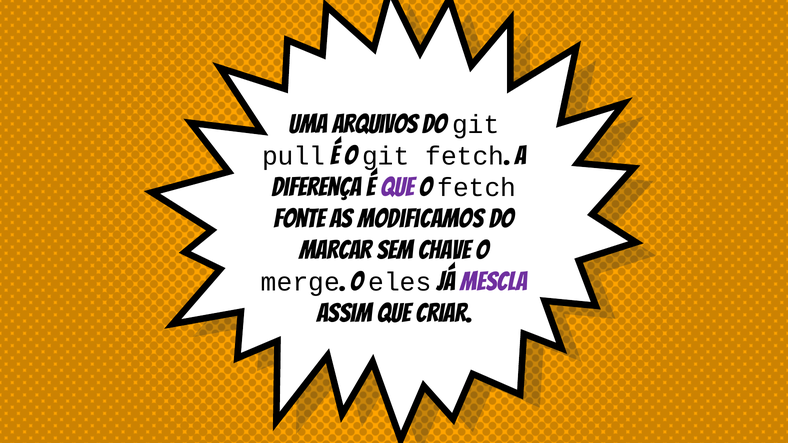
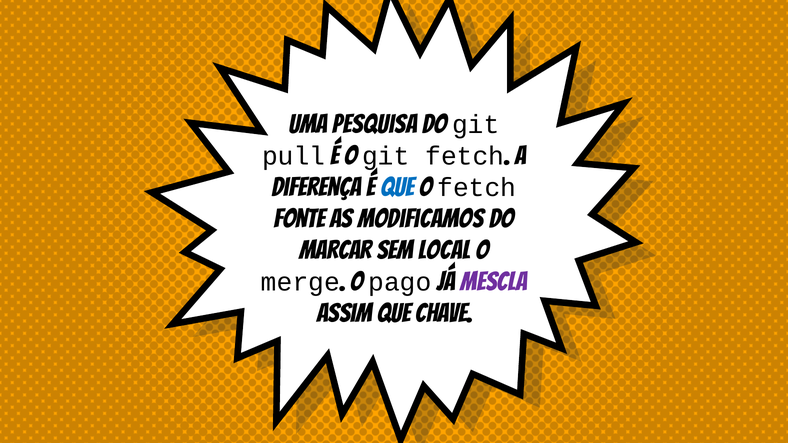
arquivos: arquivos -> pesquisa (375, 125)
que colour: purple -> blue (397, 188)
chave: chave -> local (444, 251)
eles: eles -> pago (400, 282)
criar: criar -> chave (444, 314)
